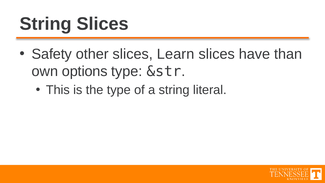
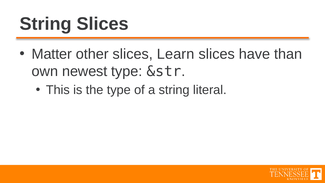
Safety: Safety -> Matter (52, 54)
options: options -> newest (85, 71)
